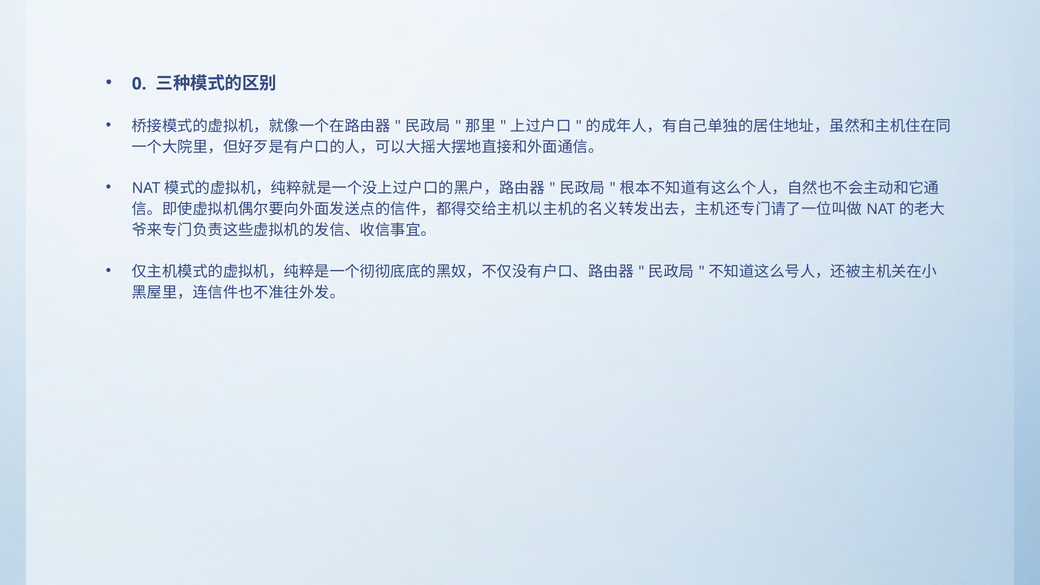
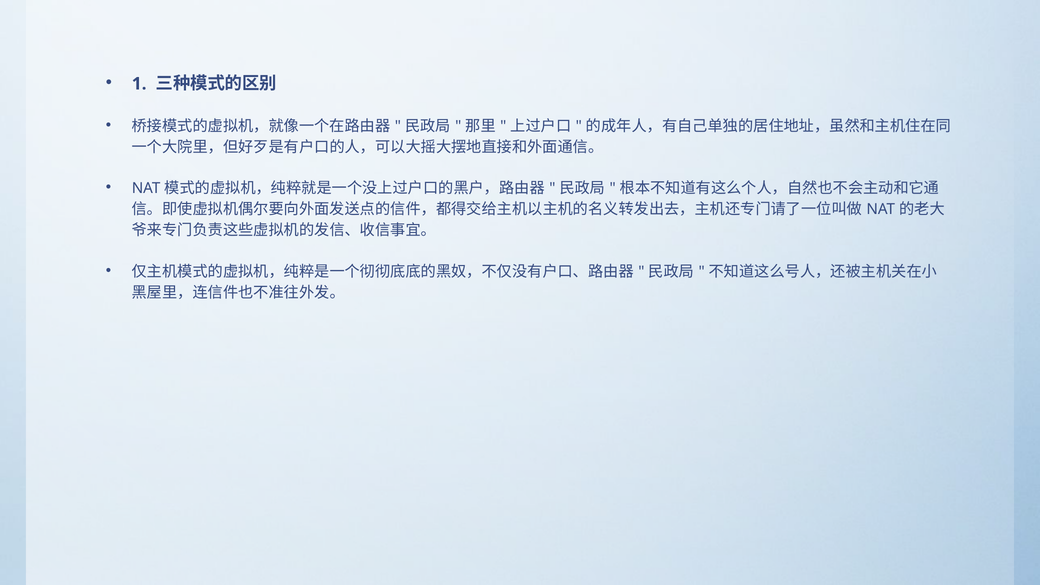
0: 0 -> 1 (139, 84)
